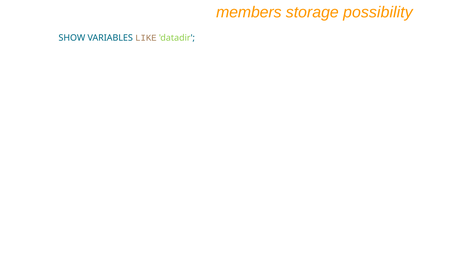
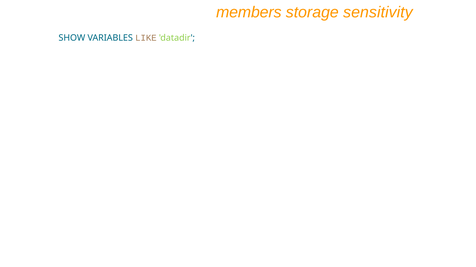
possibility: possibility -> sensitivity (378, 12)
